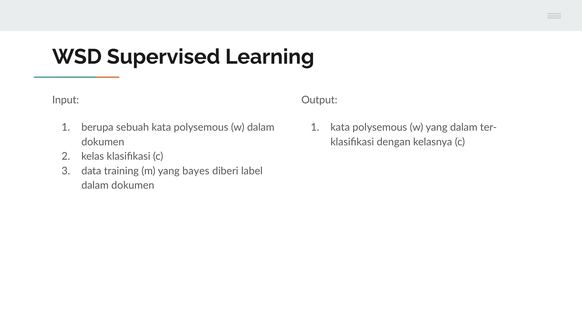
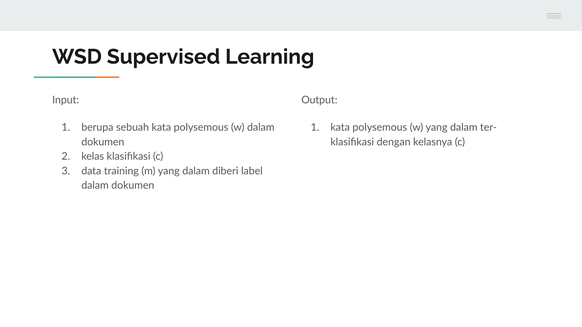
m yang bayes: bayes -> dalam (196, 171)
